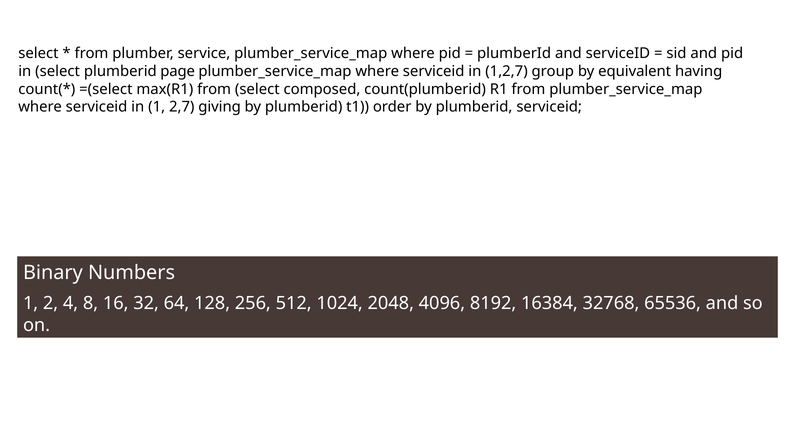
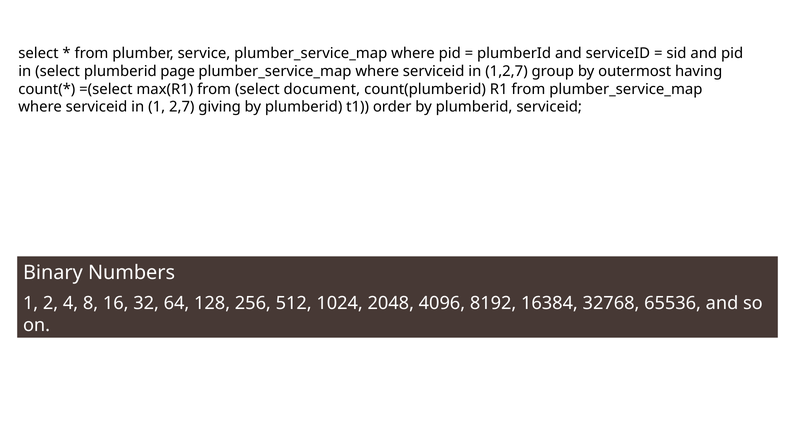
equivalent: equivalent -> outermost (635, 71)
composed: composed -> document (322, 89)
